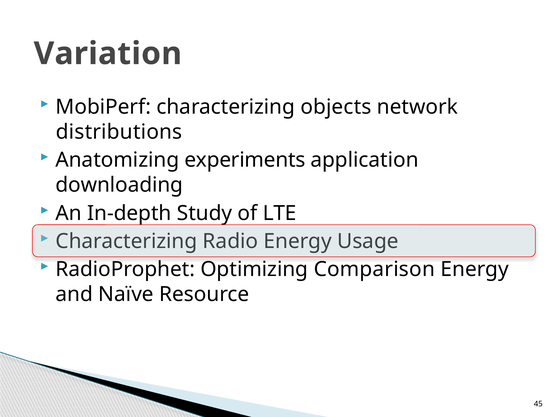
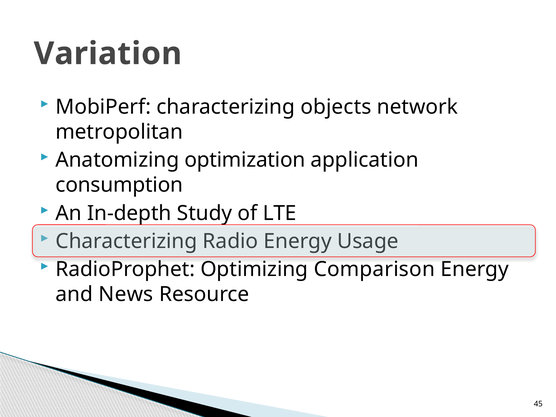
distributions: distributions -> metropolitan (119, 132)
experiments: experiments -> optimization (245, 160)
downloading: downloading -> consumption (119, 185)
Naïve: Naïve -> News (126, 294)
